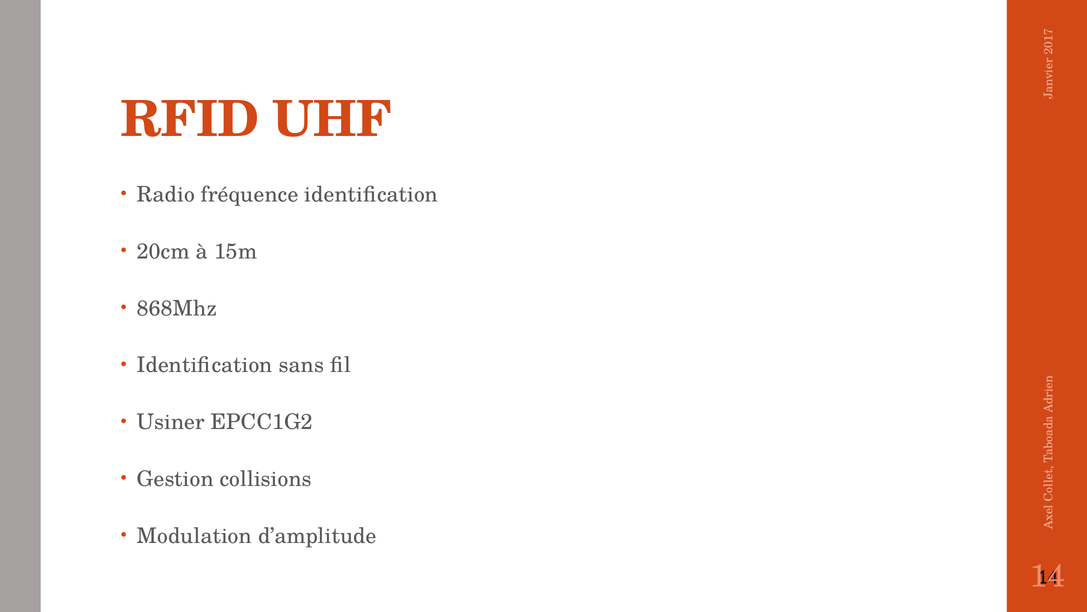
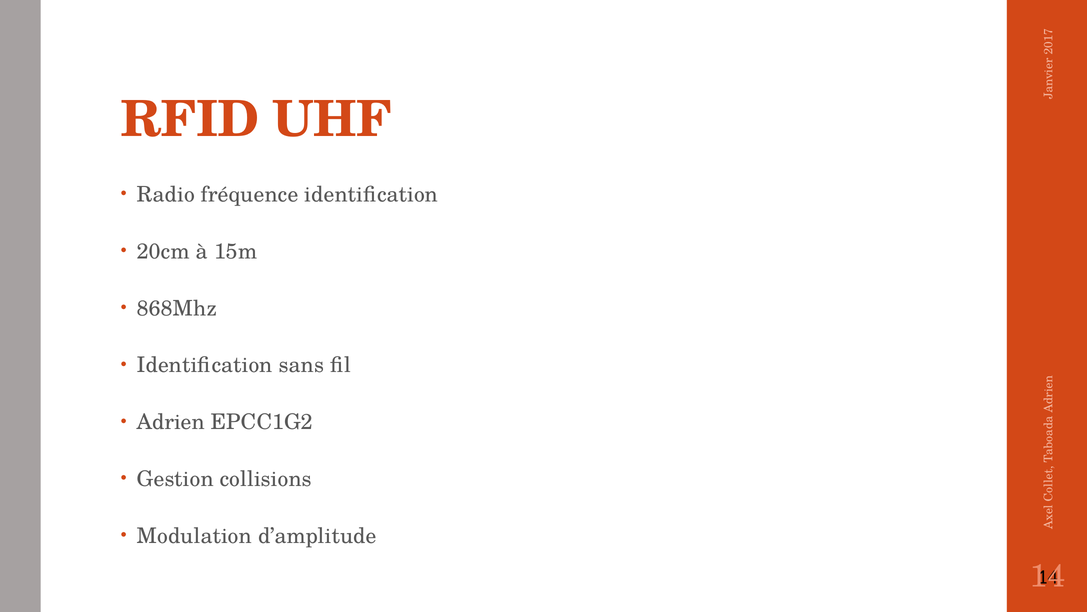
Usiner: Usiner -> Adrien (171, 422)
